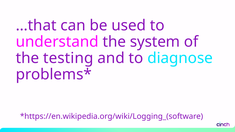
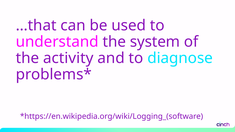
testing: testing -> activity (68, 58)
